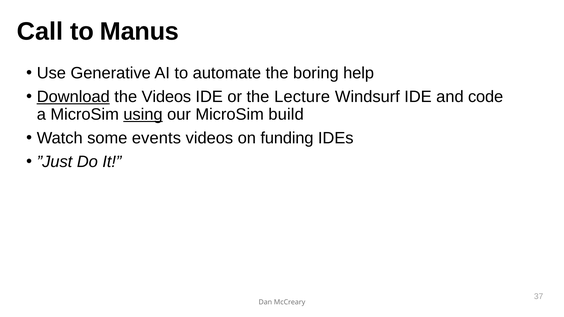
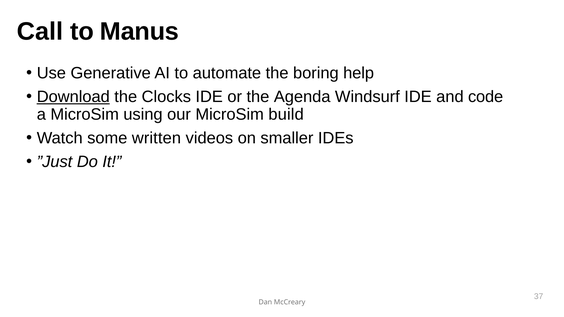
the Videos: Videos -> Clocks (166, 97)
Lecture: Lecture -> Agenda (302, 97)
using underline: present -> none (143, 115)
events: events -> written (156, 138)
funding: funding -> smaller (287, 138)
